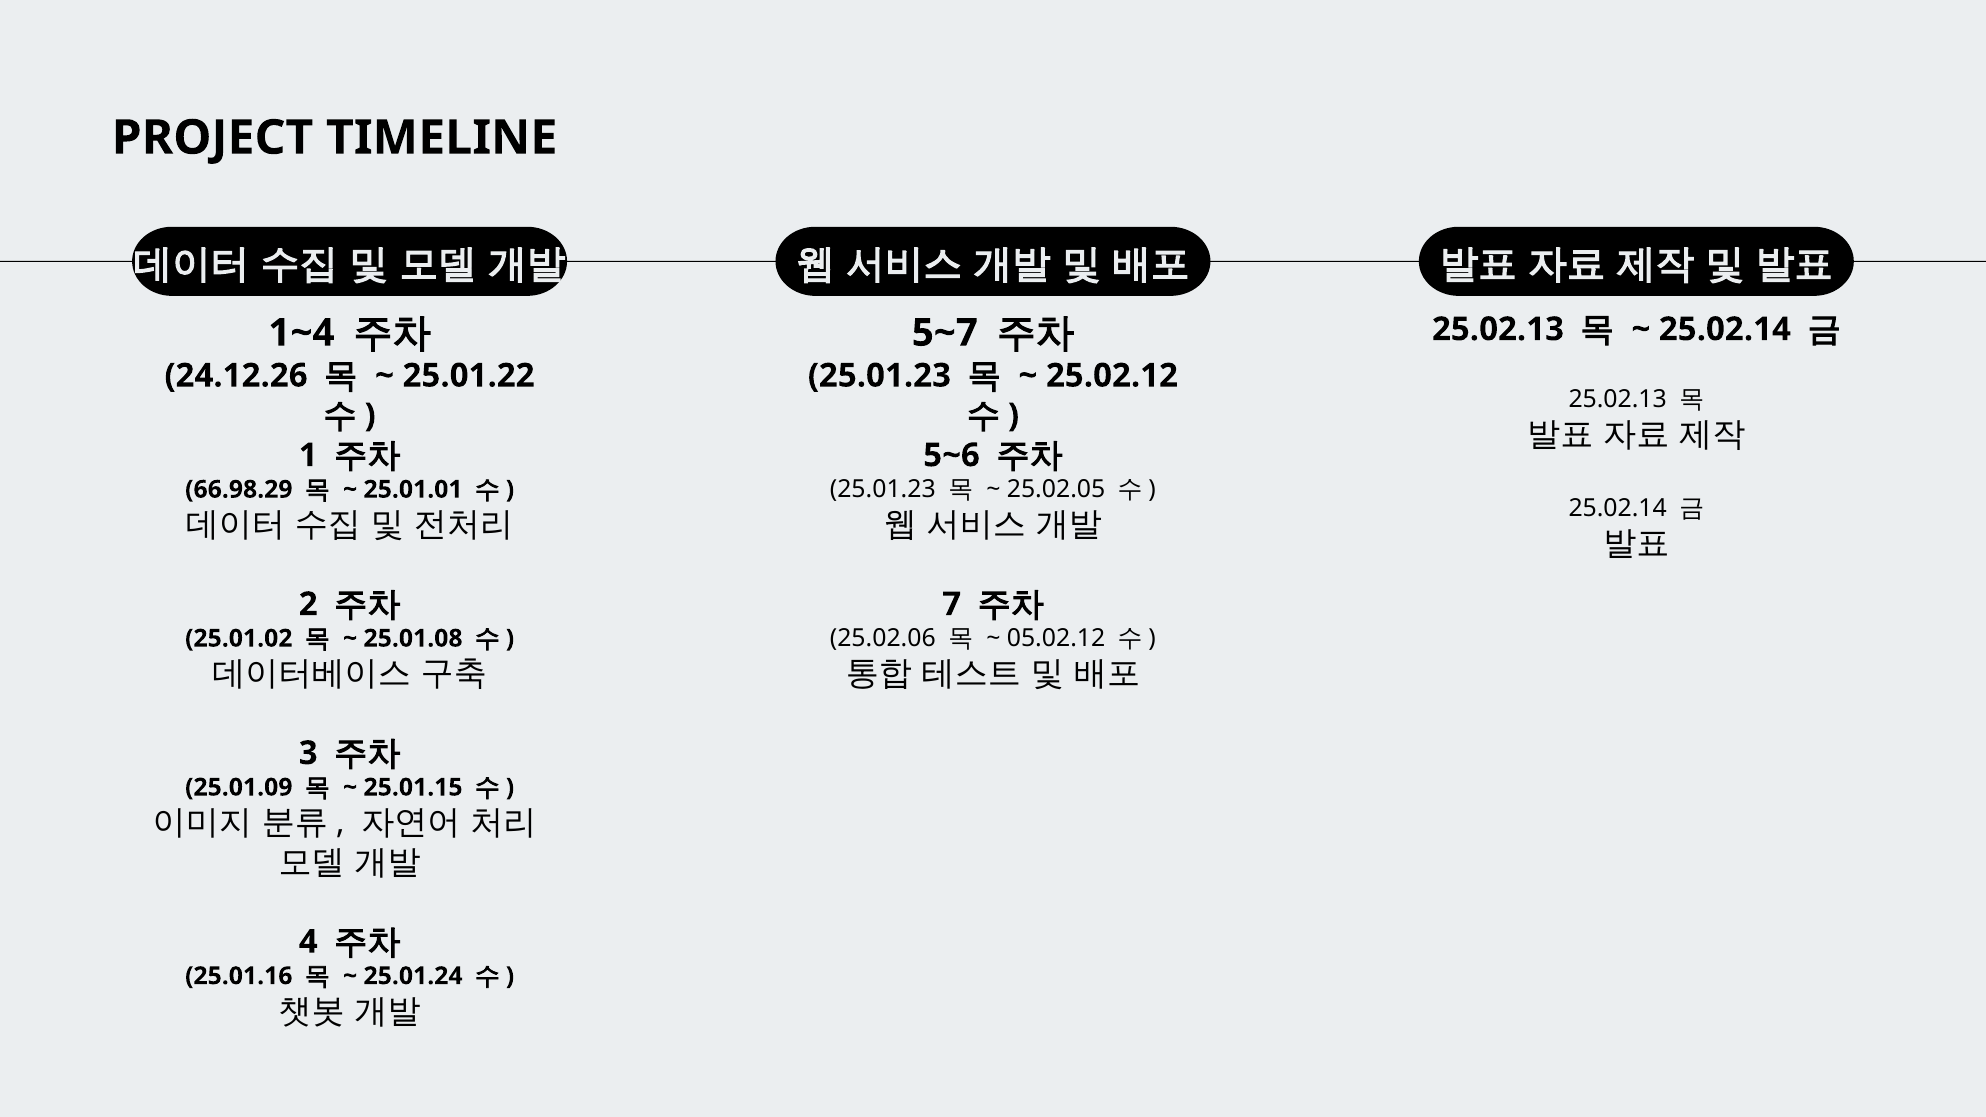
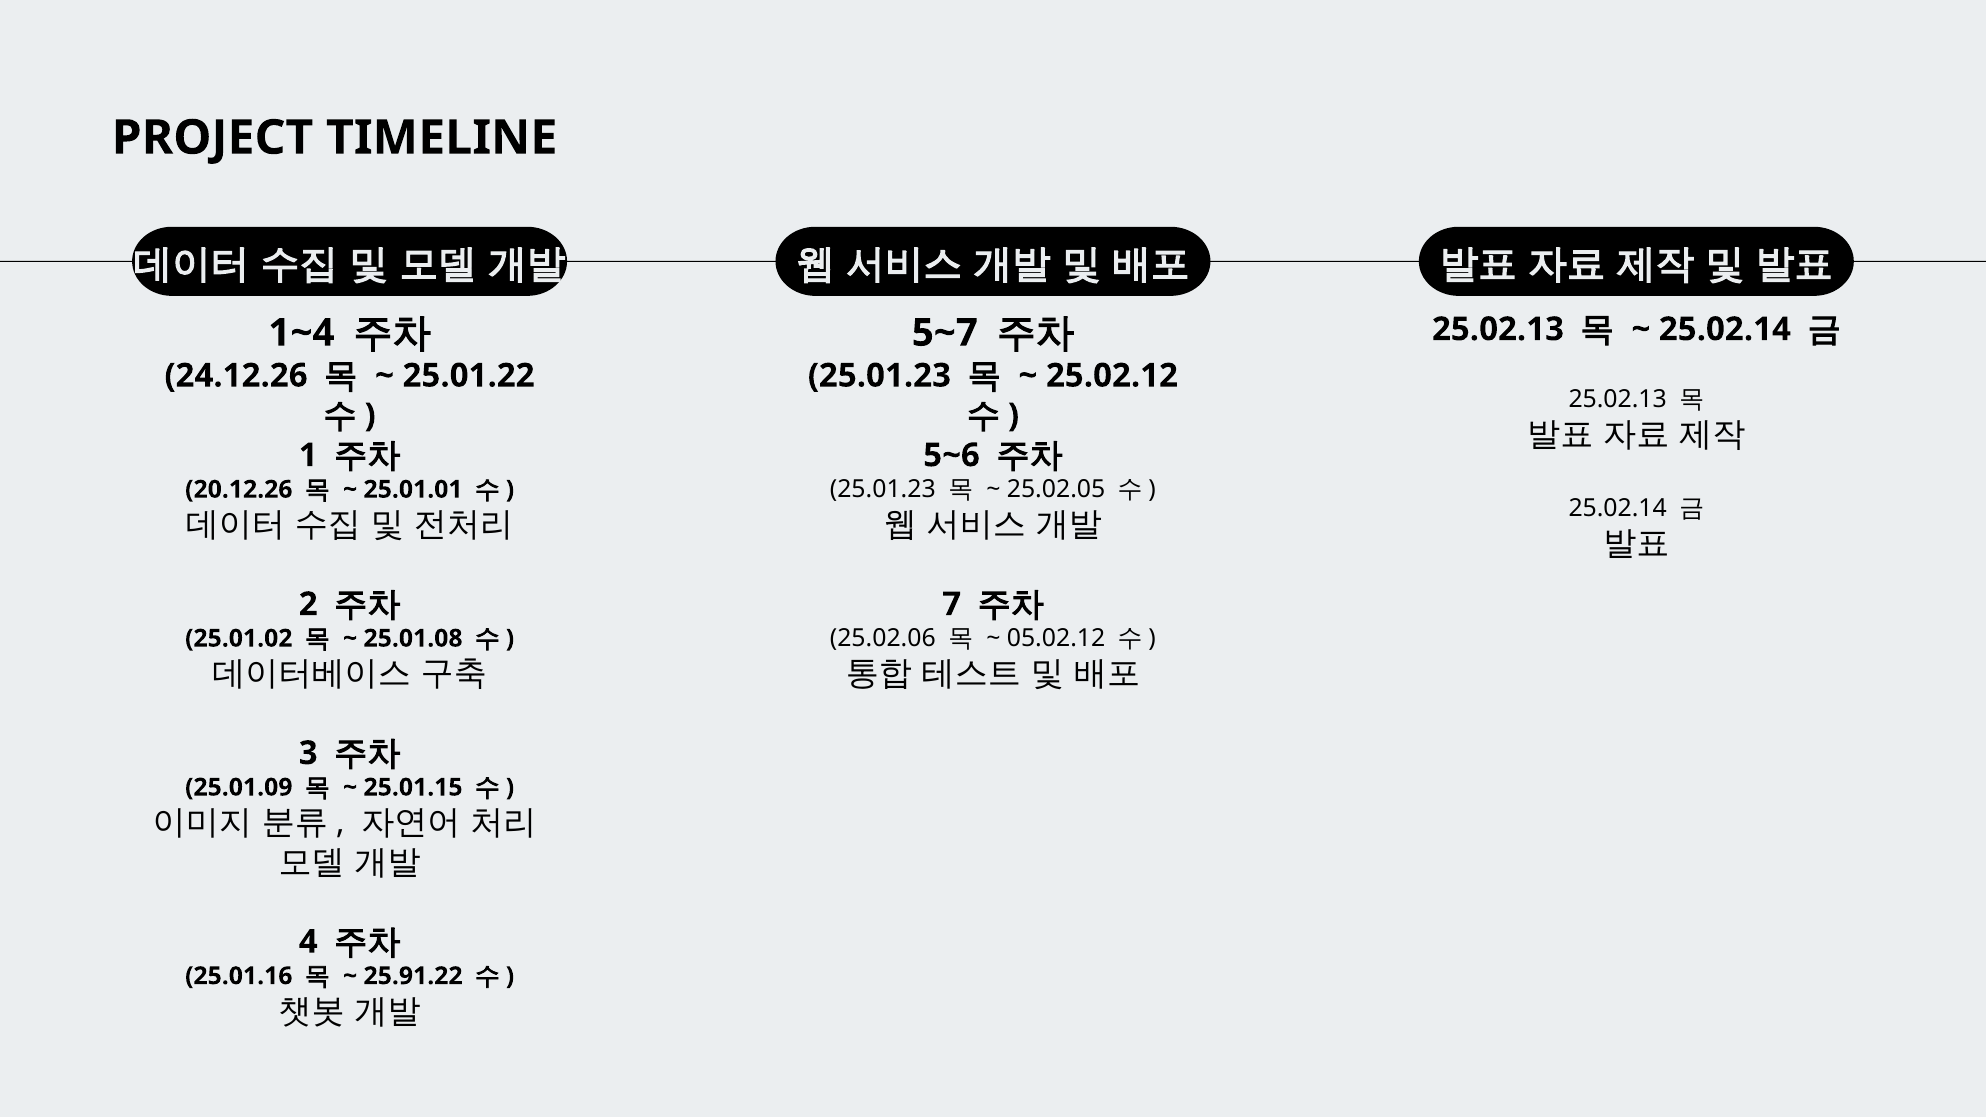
66.98.29: 66.98.29 -> 20.12.26 (239, 490)
25.01.24: 25.01.24 -> 25.91.22 (413, 976)
